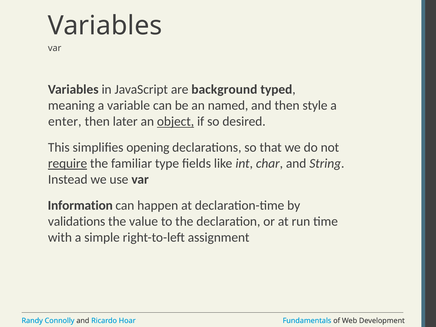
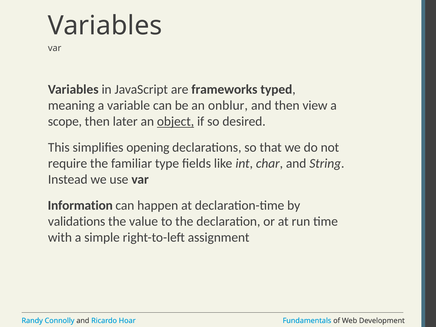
background: background -> frameworks (224, 90)
named: named -> onblur (228, 106)
style: style -> view (315, 106)
enter: enter -> scope (65, 122)
require underline: present -> none (68, 163)
